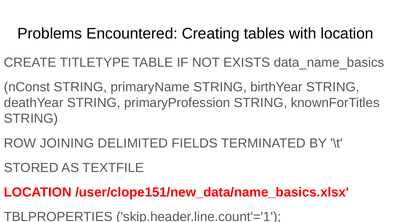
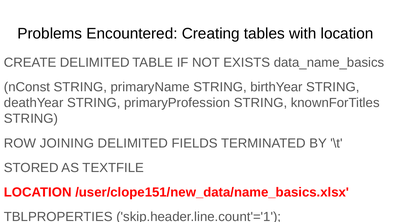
CREATE TITLETYPE: TITLETYPE -> DELIMITED (95, 63)
